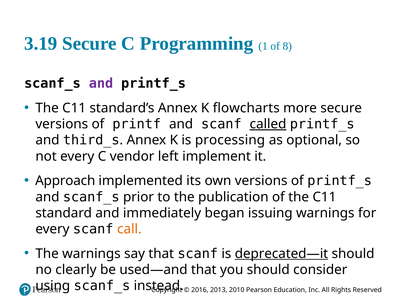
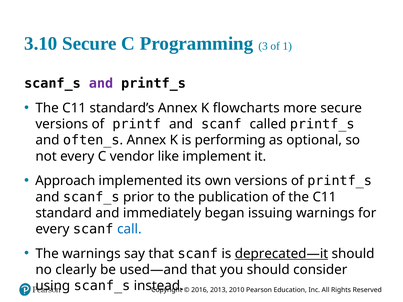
3.19: 3.19 -> 3.10 (41, 44)
1: 1 -> 3 (263, 46)
8: 8 -> 1 (287, 46)
called underline: present -> none (268, 124)
third_s: third_s -> often_s (91, 140)
processing: processing -> performing (230, 140)
left: left -> like (168, 156)
call colour: orange -> blue (129, 229)
